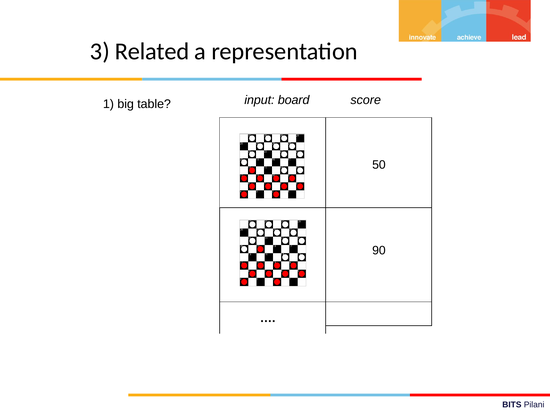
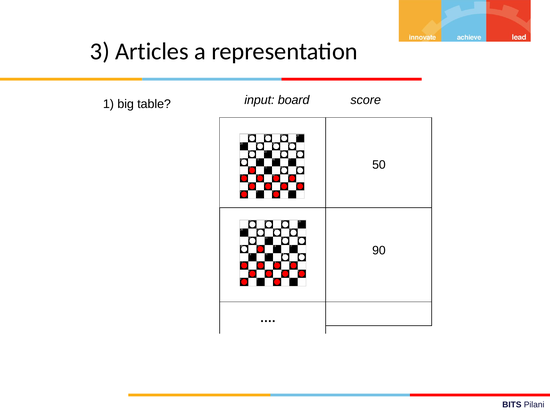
Related: Related -> Articles (152, 52)
